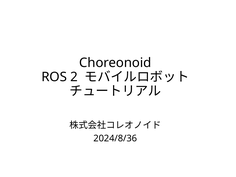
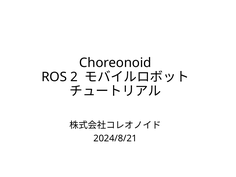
2024/8/36: 2024/8/36 -> 2024/8/21 (115, 138)
